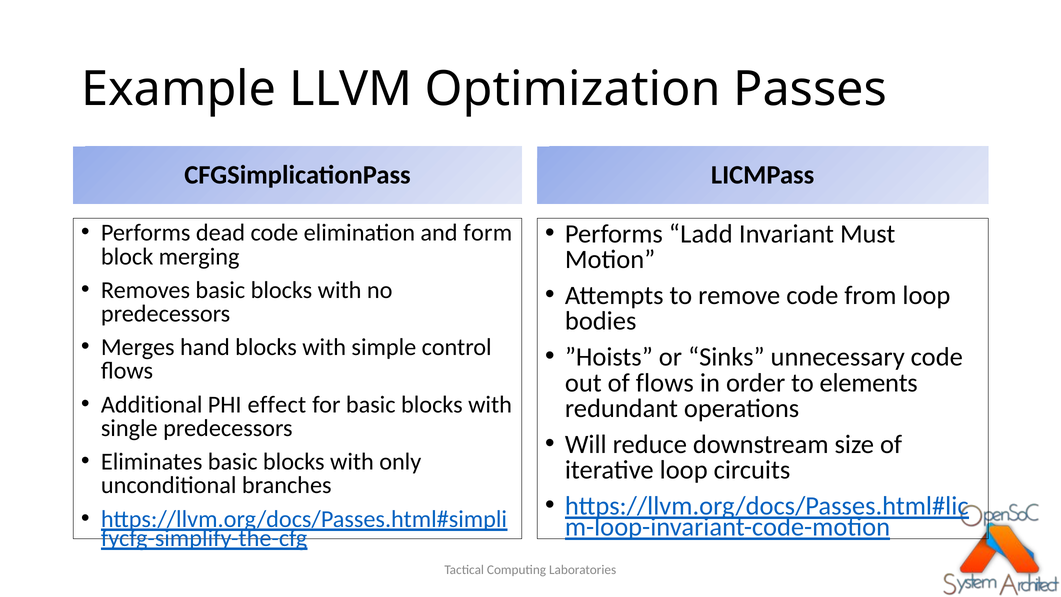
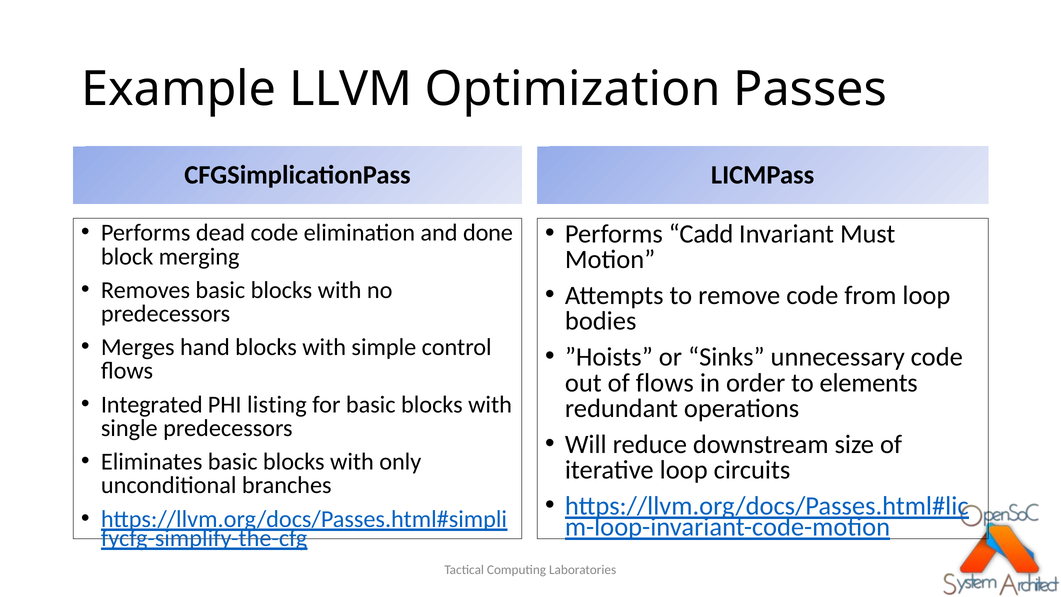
Ladd: Ladd -> Cadd (701, 234)
form: form -> done (488, 233)
Additional: Additional -> Integrated (152, 404)
effect: effect -> listing (277, 404)
